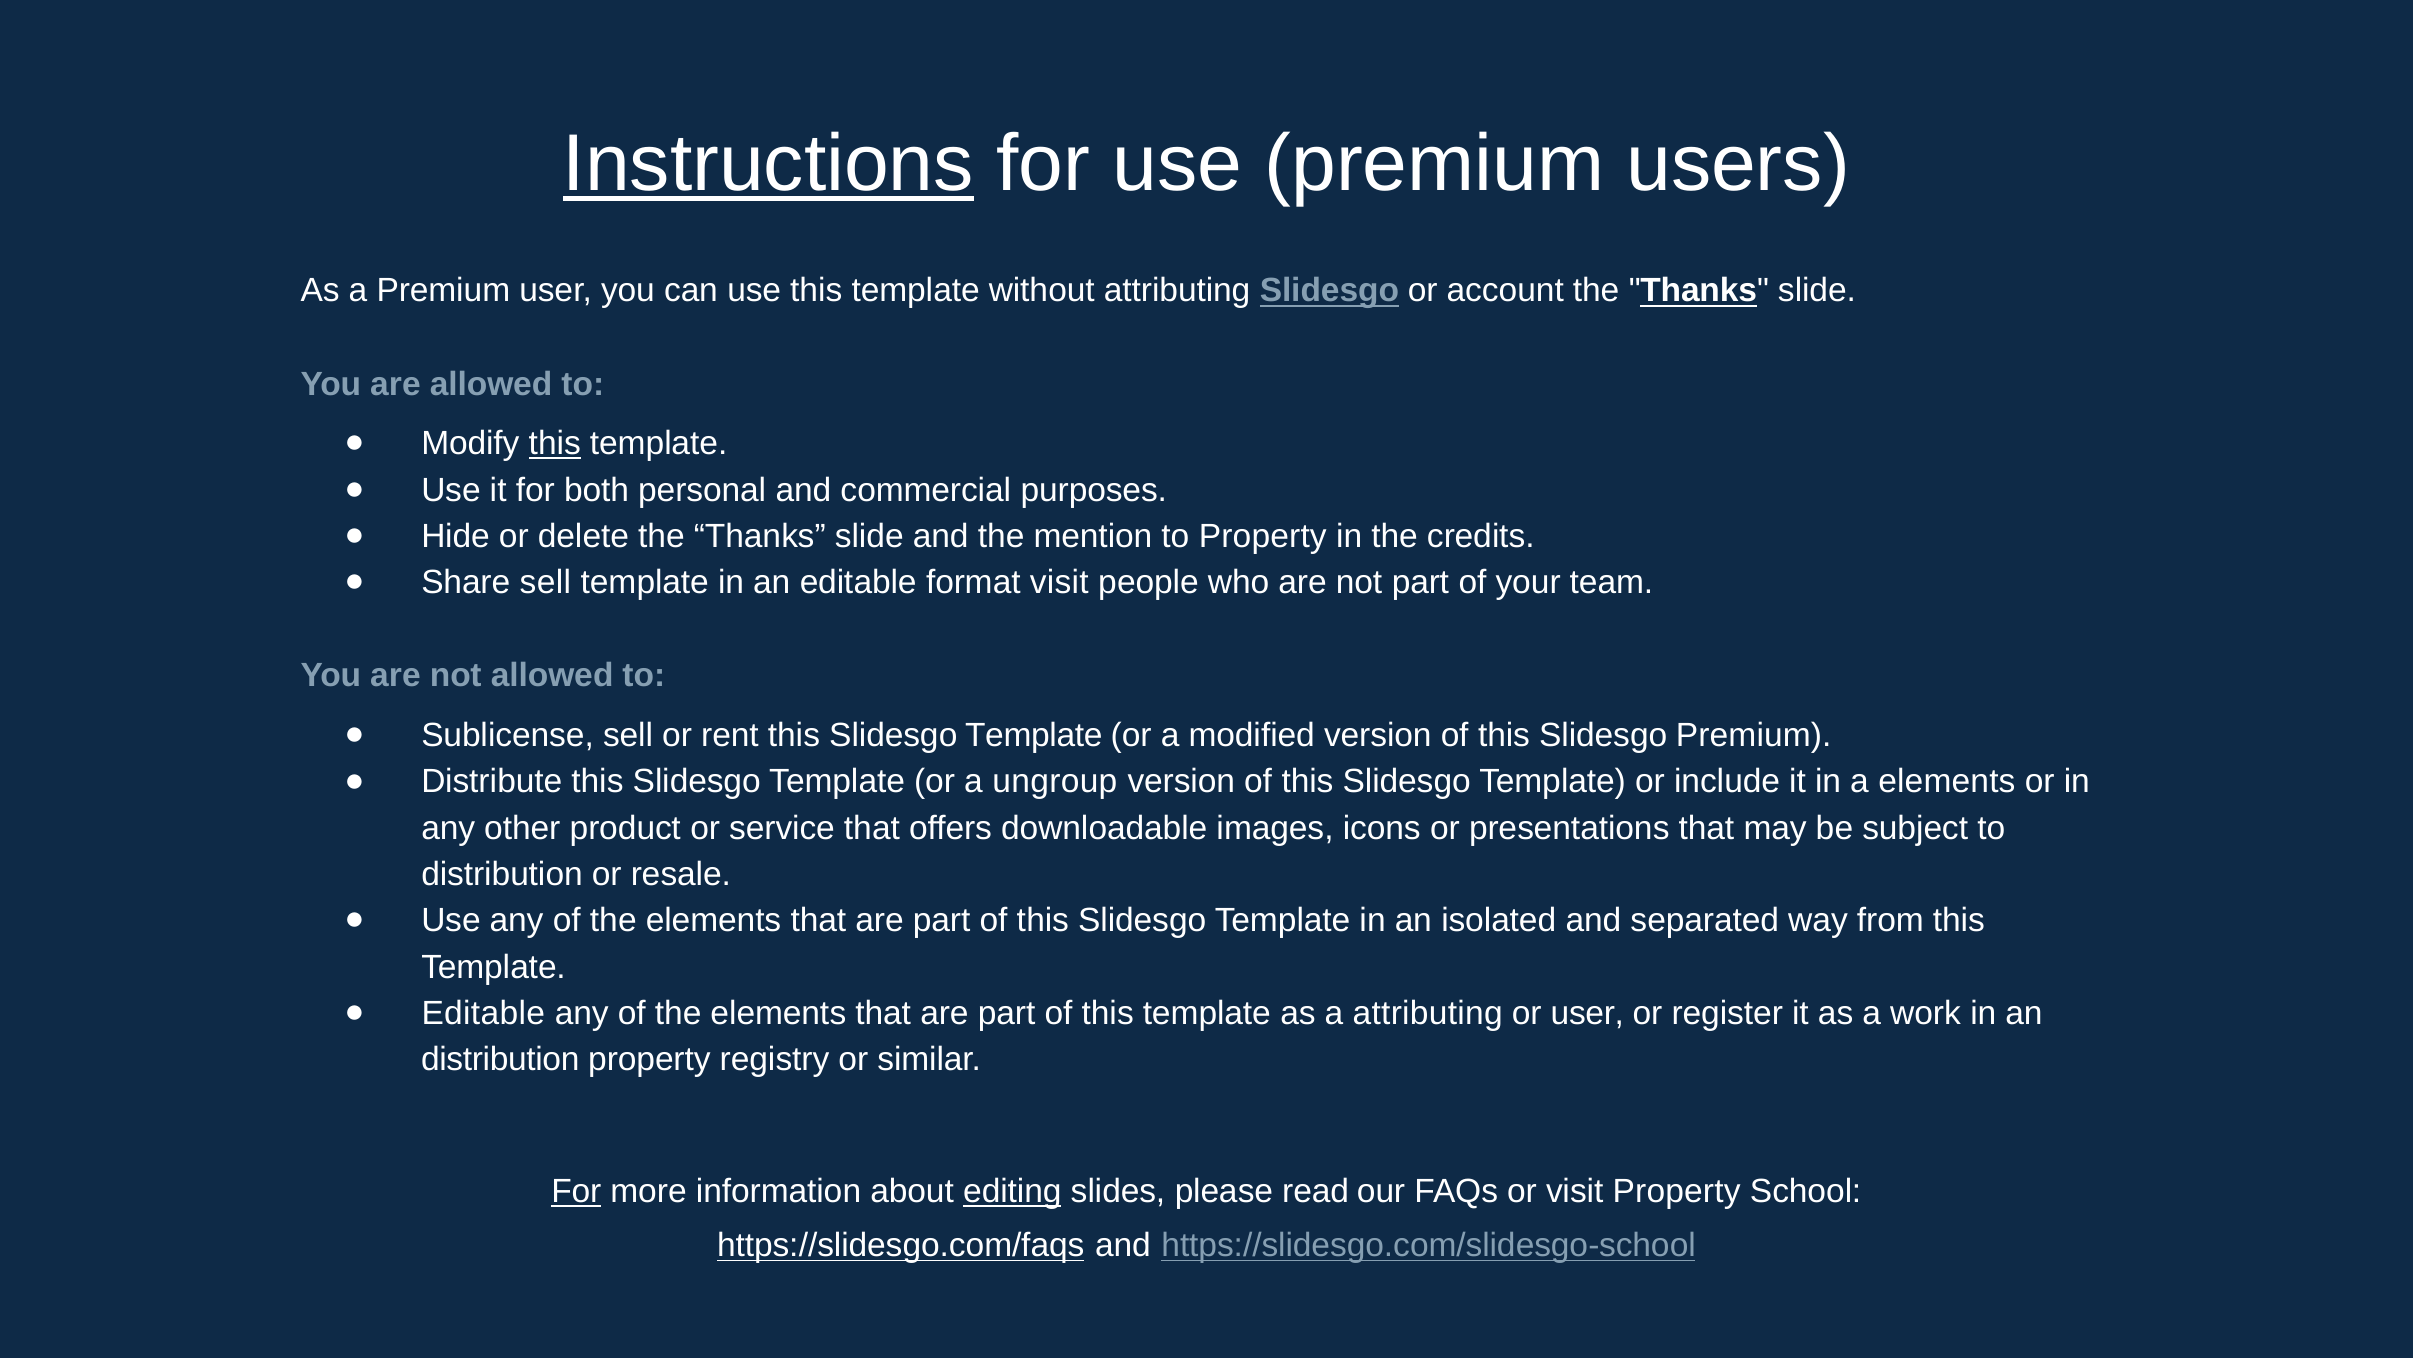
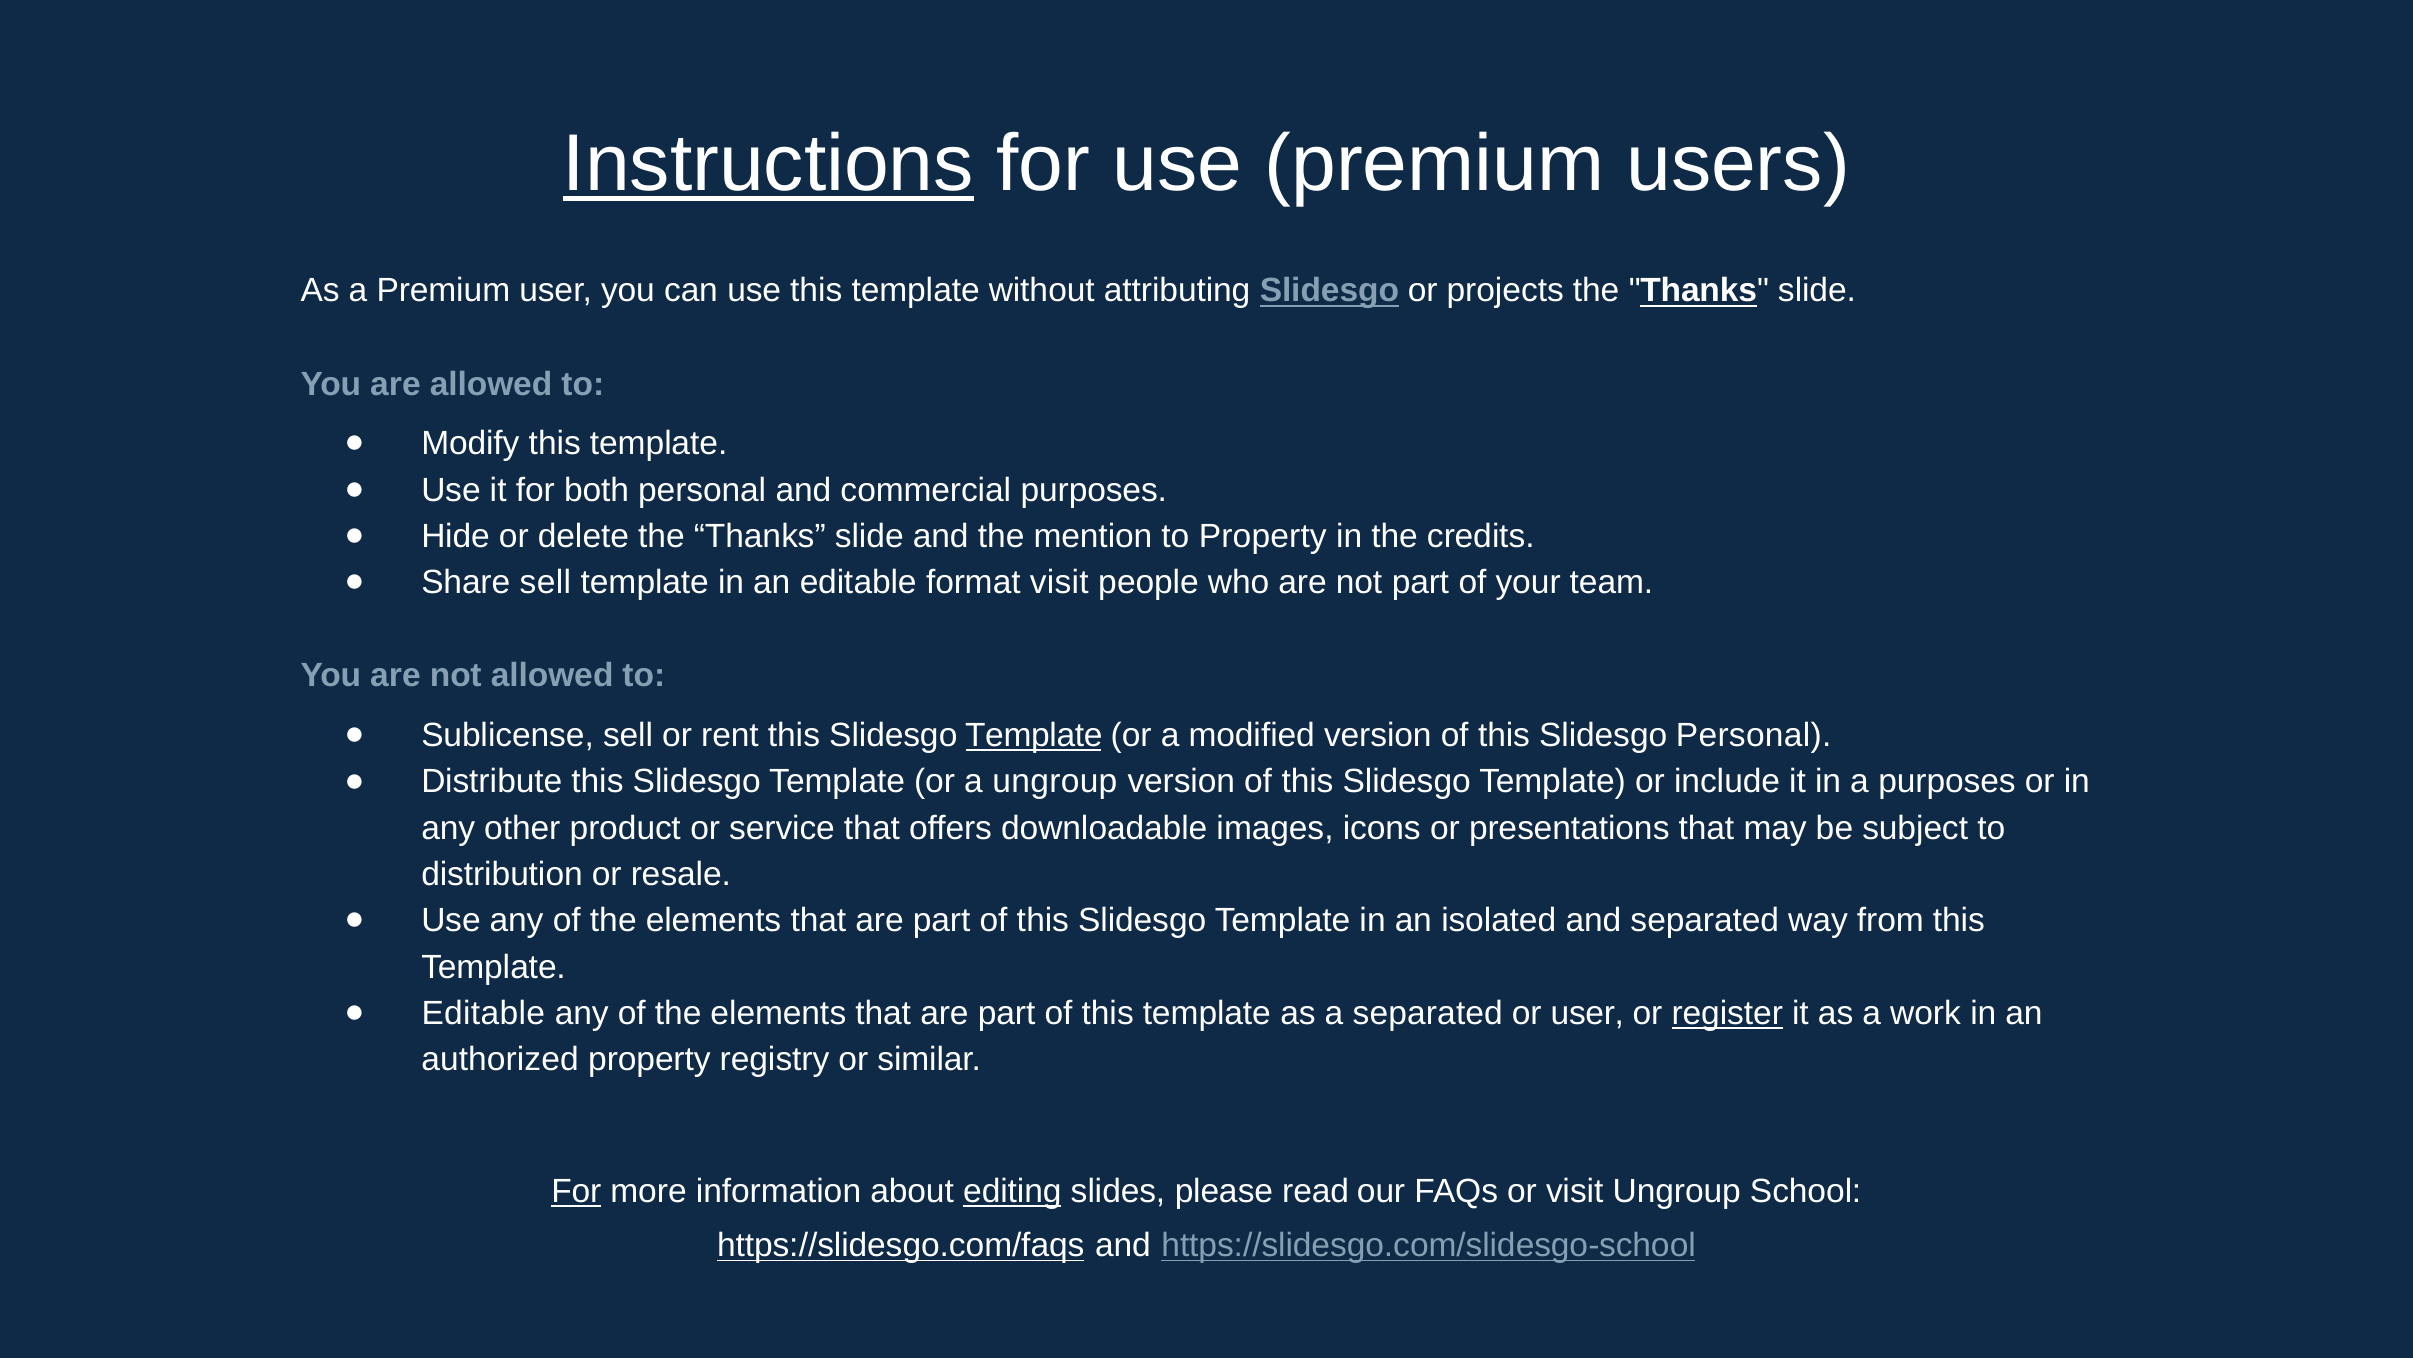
account: account -> projects (1505, 291)
this underline: present -> none (555, 444)
Template underline: none -> present (1034, 735)
Slidesgo Premium: Premium -> Personal (1754, 735)
a elements: elements -> purposes (1947, 782)
a attributing: attributing -> separated (1428, 1013)
register underline: none -> present (1727, 1013)
distribution: distribution -> authorized (500, 1059)
visit Property: Property -> Ungroup (1677, 1191)
